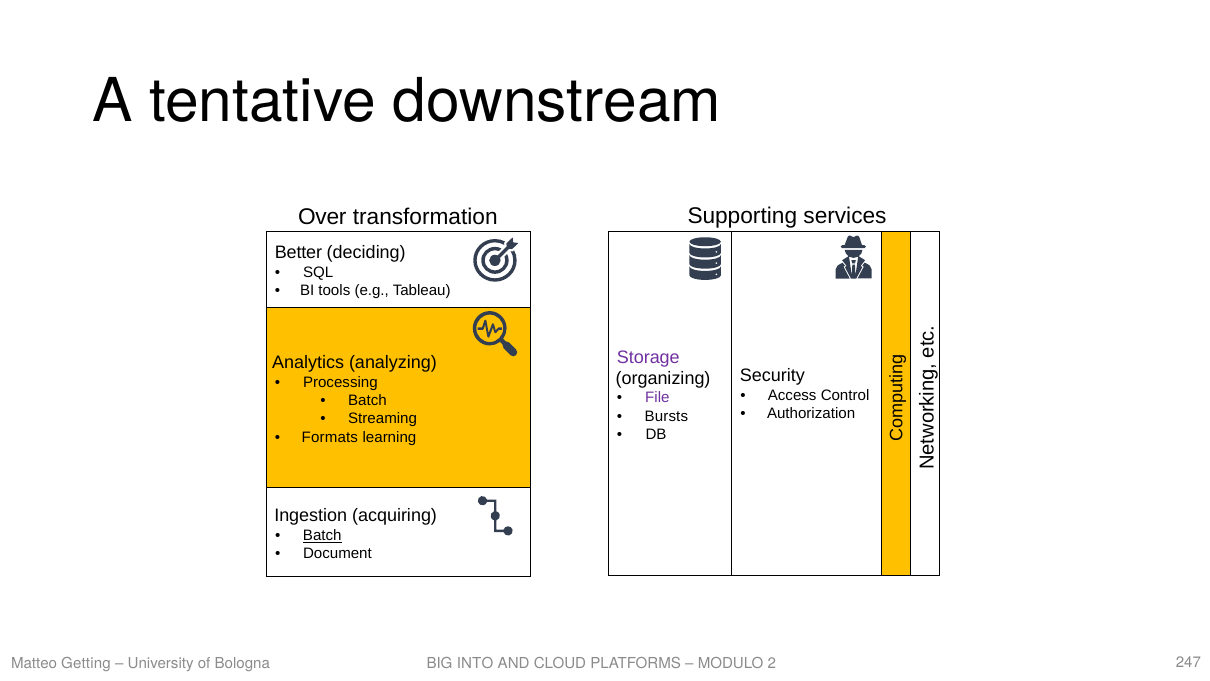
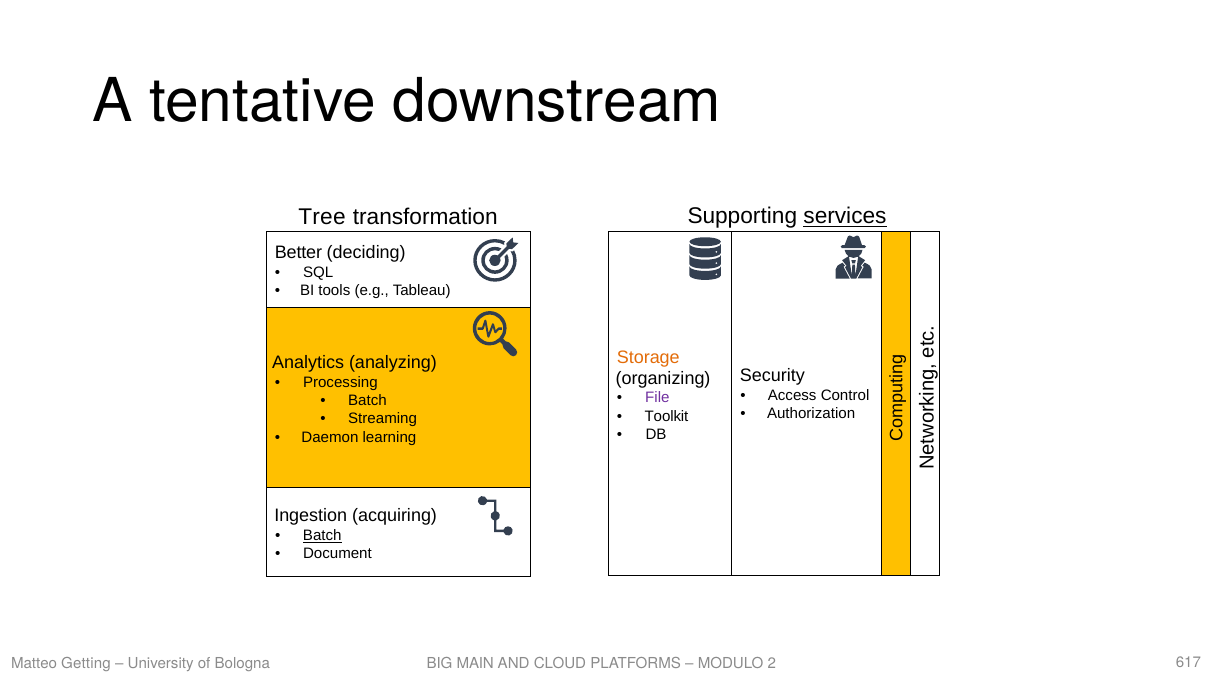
services underline: none -> present (845, 216)
Over: Over -> Tree (322, 217)
Storage colour: purple -> orange (648, 357)
Bursts: Bursts -> Toolkit (667, 416)
Formats: Formats -> Daemon (330, 437)
INTO: INTO -> MAIN (475, 664)
247: 247 -> 617 (1188, 662)
